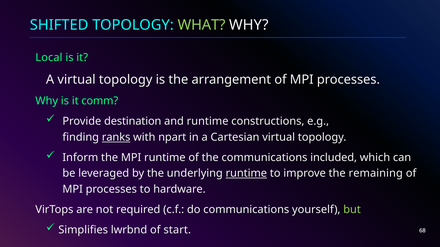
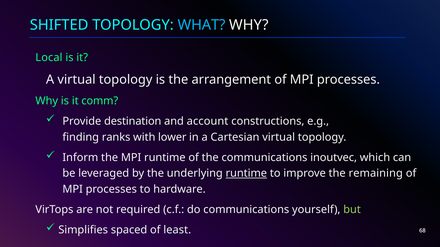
WHAT colour: light green -> light blue (202, 25)
and runtime: runtime -> account (208, 122)
ranks underline: present -> none (116, 137)
npart: npart -> lower (172, 137)
included: included -> inoutvec (334, 158)
lwrbnd: lwrbnd -> spaced (129, 230)
start: start -> least (177, 230)
